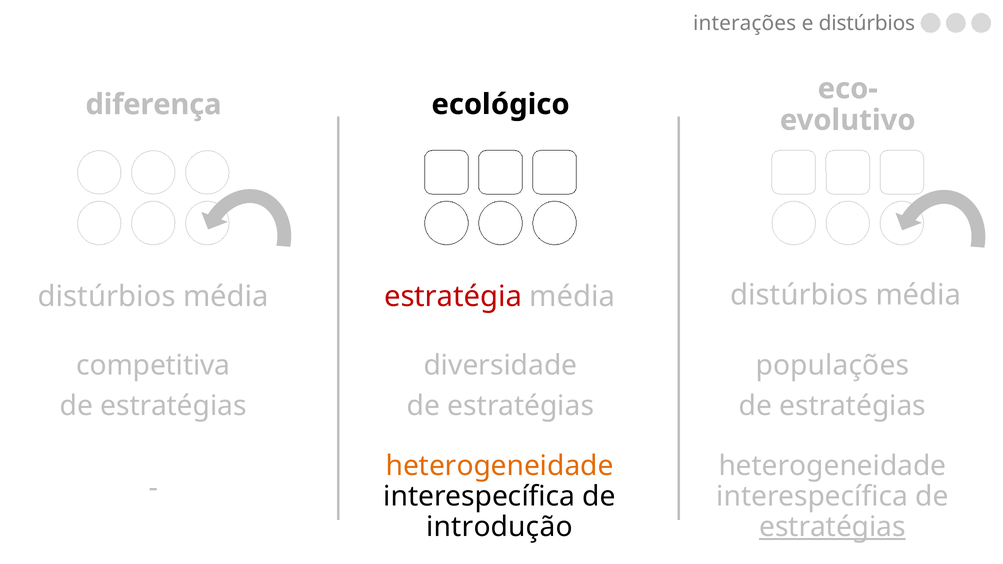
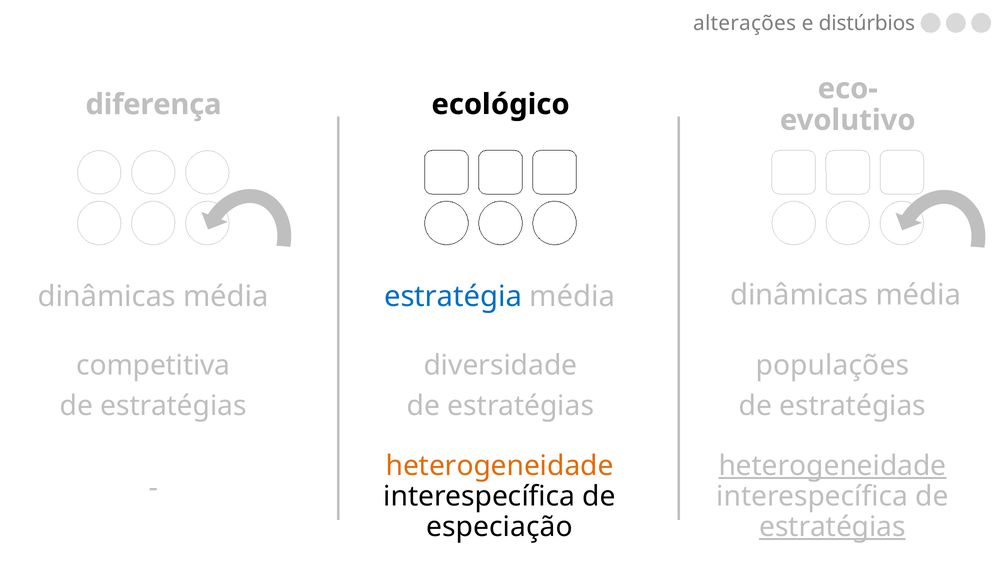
interações: interações -> alterações (745, 23)
distúrbios: distúrbios -> dinâmicas (107, 297)
estratégia colour: red -> blue (453, 297)
média distúrbios: distúrbios -> dinâmicas (799, 295)
heterogeneidade underline: none -> present (832, 466)
introdução: introdução -> especiação (500, 527)
